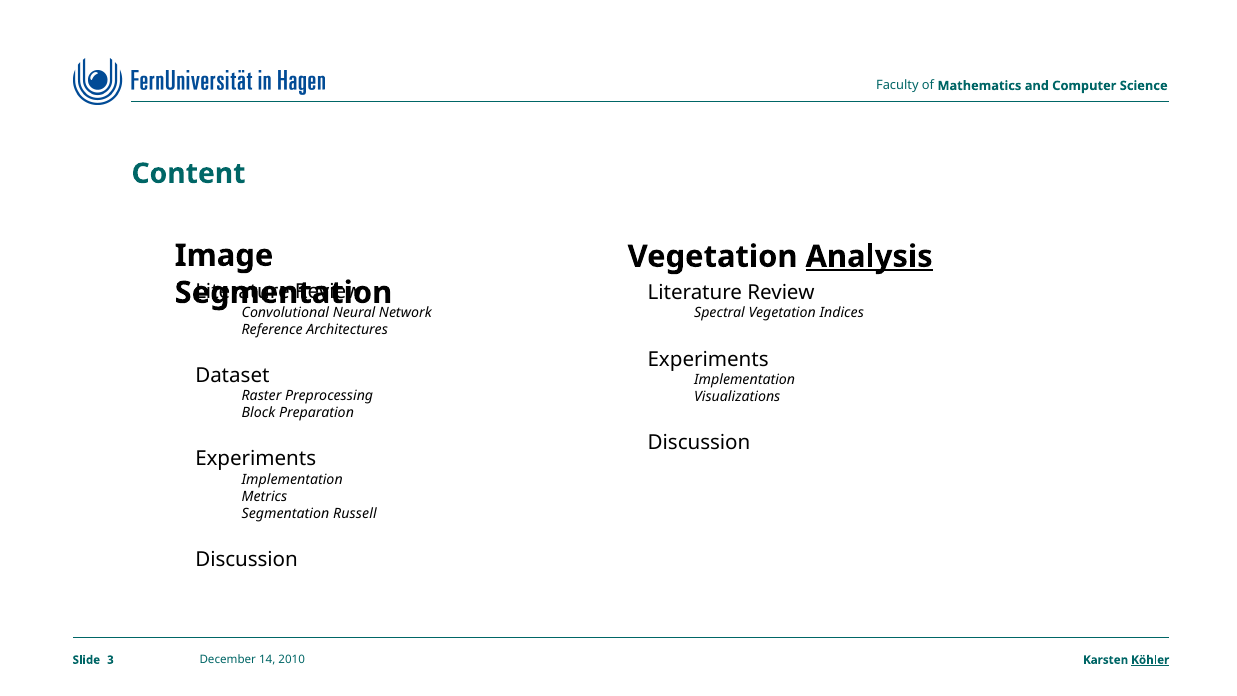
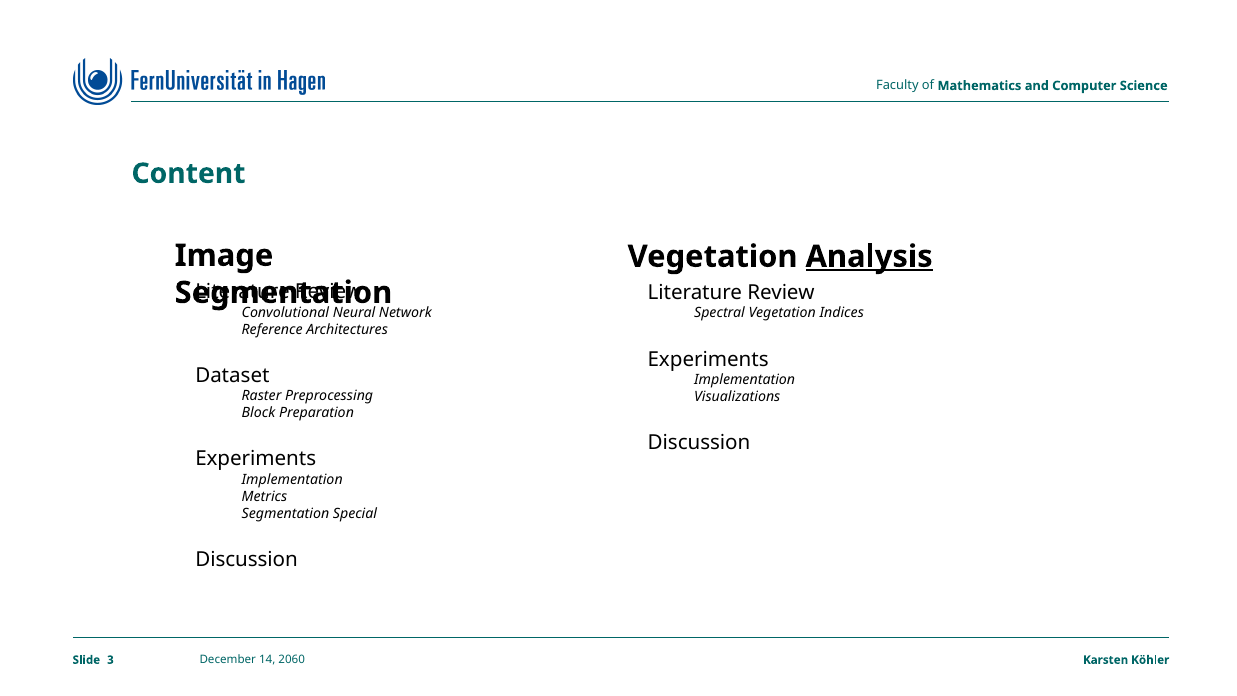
Russell: Russell -> Special (355, 513)
2010: 2010 -> 2060 (292, 660)
Köhler underline: present -> none (1150, 660)
